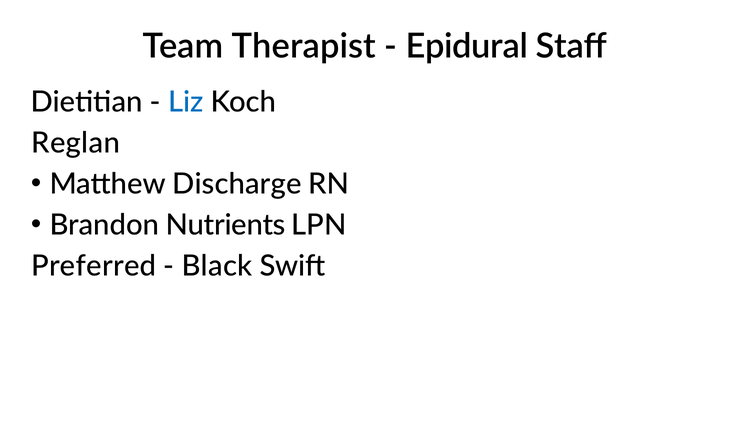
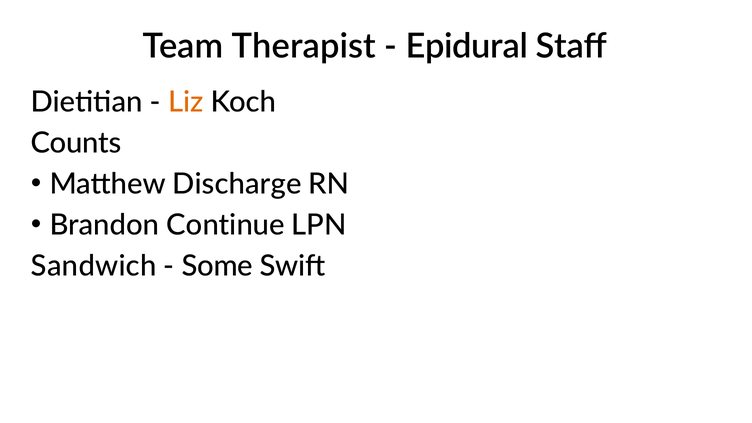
Liz colour: blue -> orange (186, 102)
Reglan: Reglan -> Counts (76, 143)
Nutrients: Nutrients -> Continue (226, 225)
Preferred: Preferred -> Sandwich (94, 266)
Black: Black -> Some (217, 266)
